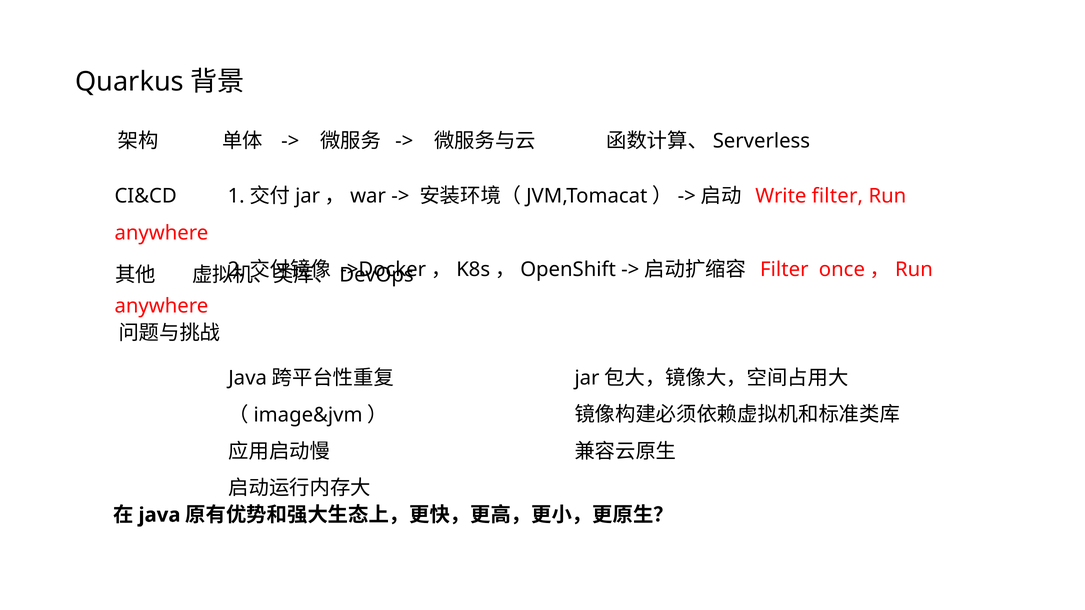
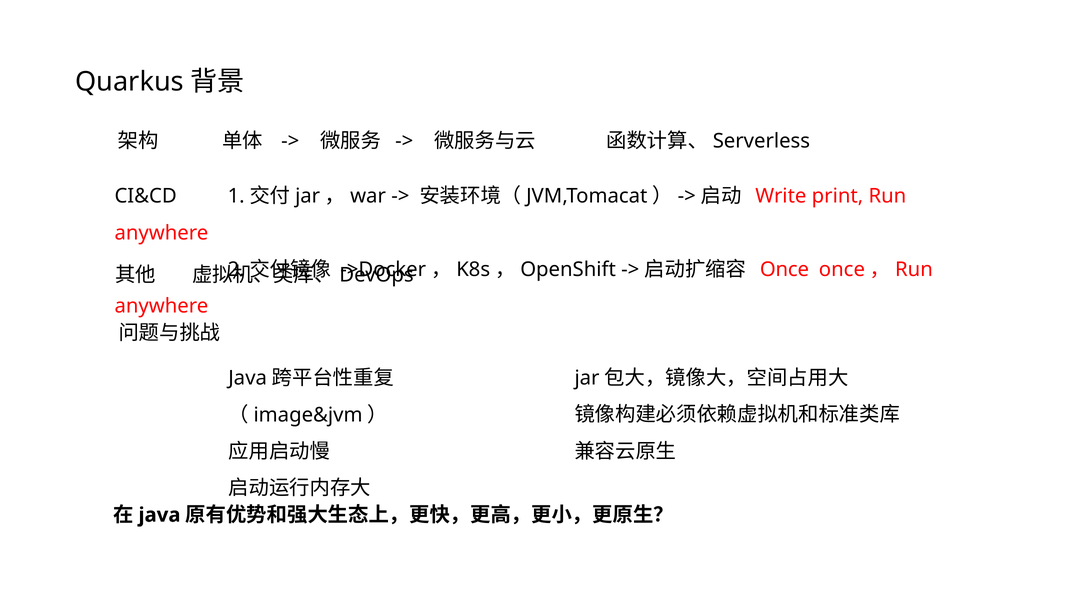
Write filter: filter -> print (837, 196)
Filter: Filter -> Once (784, 270)
